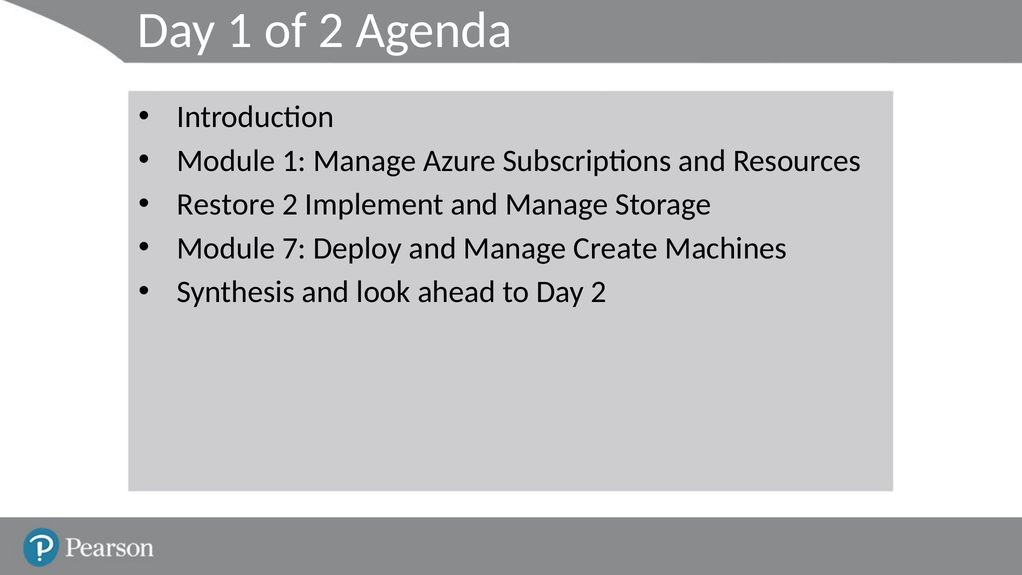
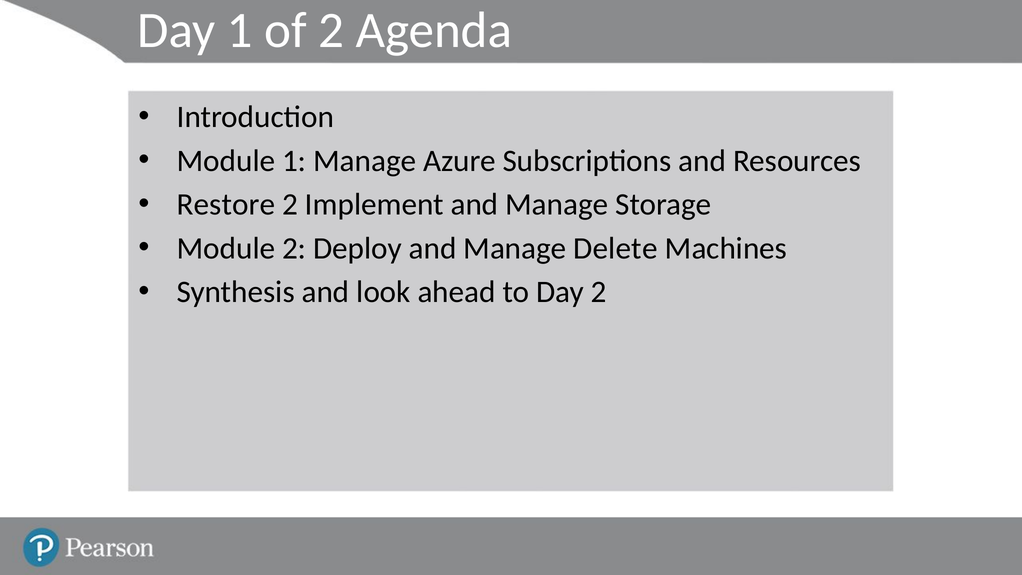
Module 7: 7 -> 2 (294, 248)
Create: Create -> Delete (615, 248)
